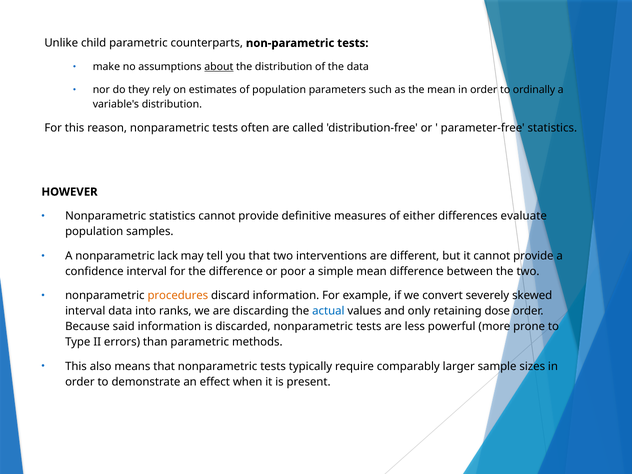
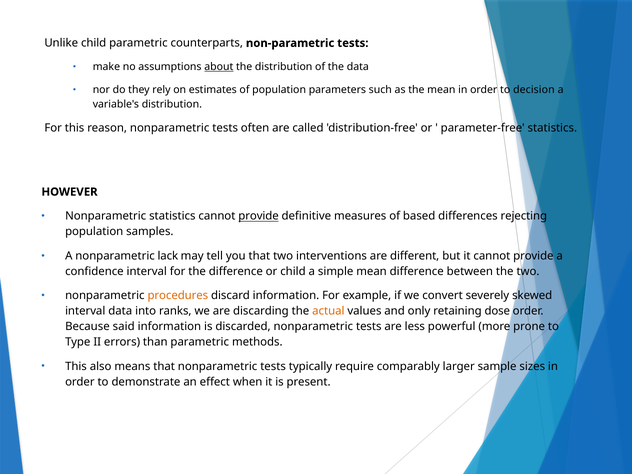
ordinally: ordinally -> decision (534, 90)
provide underline: none -> present (259, 216)
either: either -> based (419, 216)
evaluate: evaluate -> rejecting (524, 216)
or poor: poor -> child (293, 271)
actual colour: blue -> orange (328, 311)
